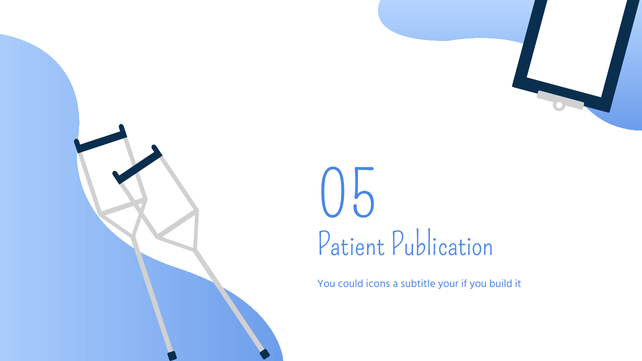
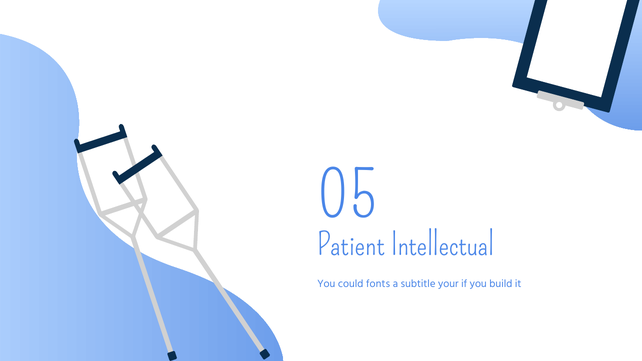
Publication: Publication -> Intellectual (442, 245)
icons: icons -> fonts (378, 284)
